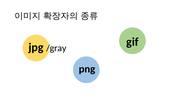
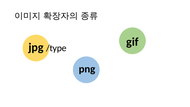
/gray: /gray -> /type (56, 48)
